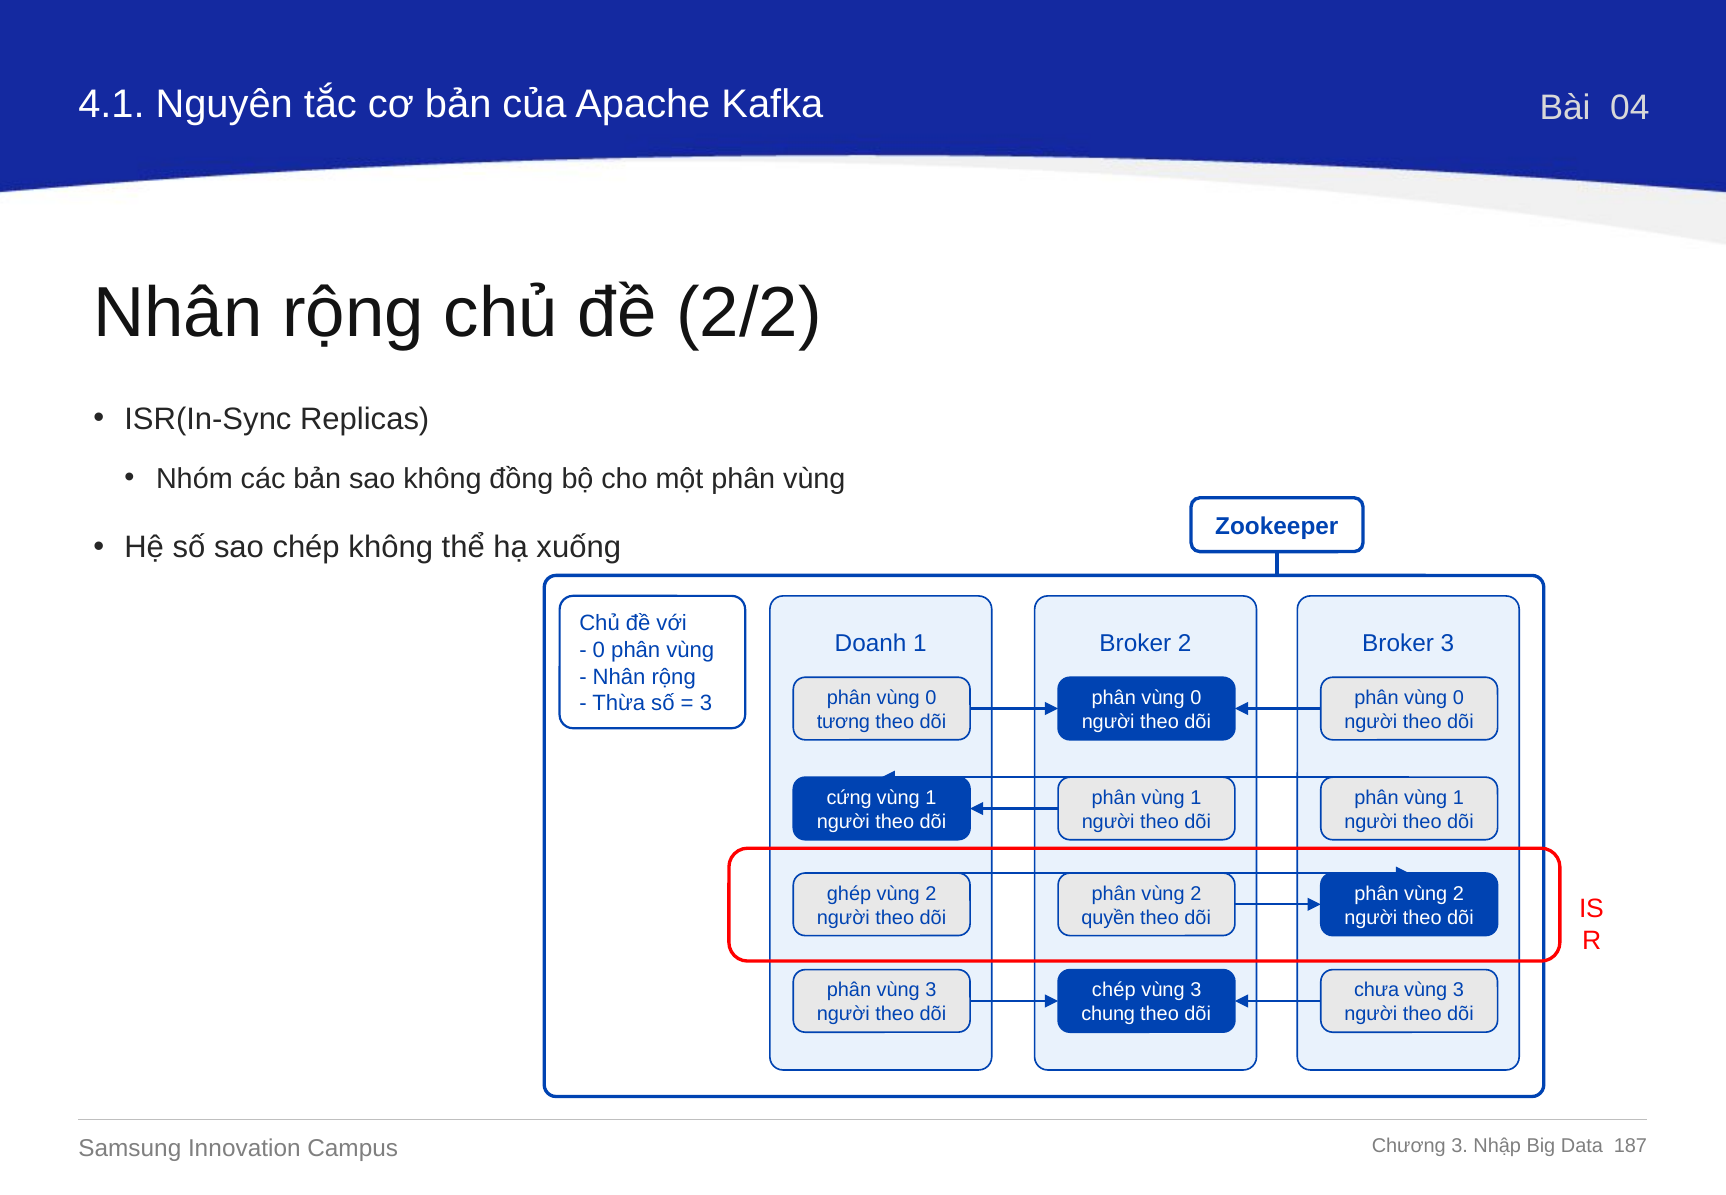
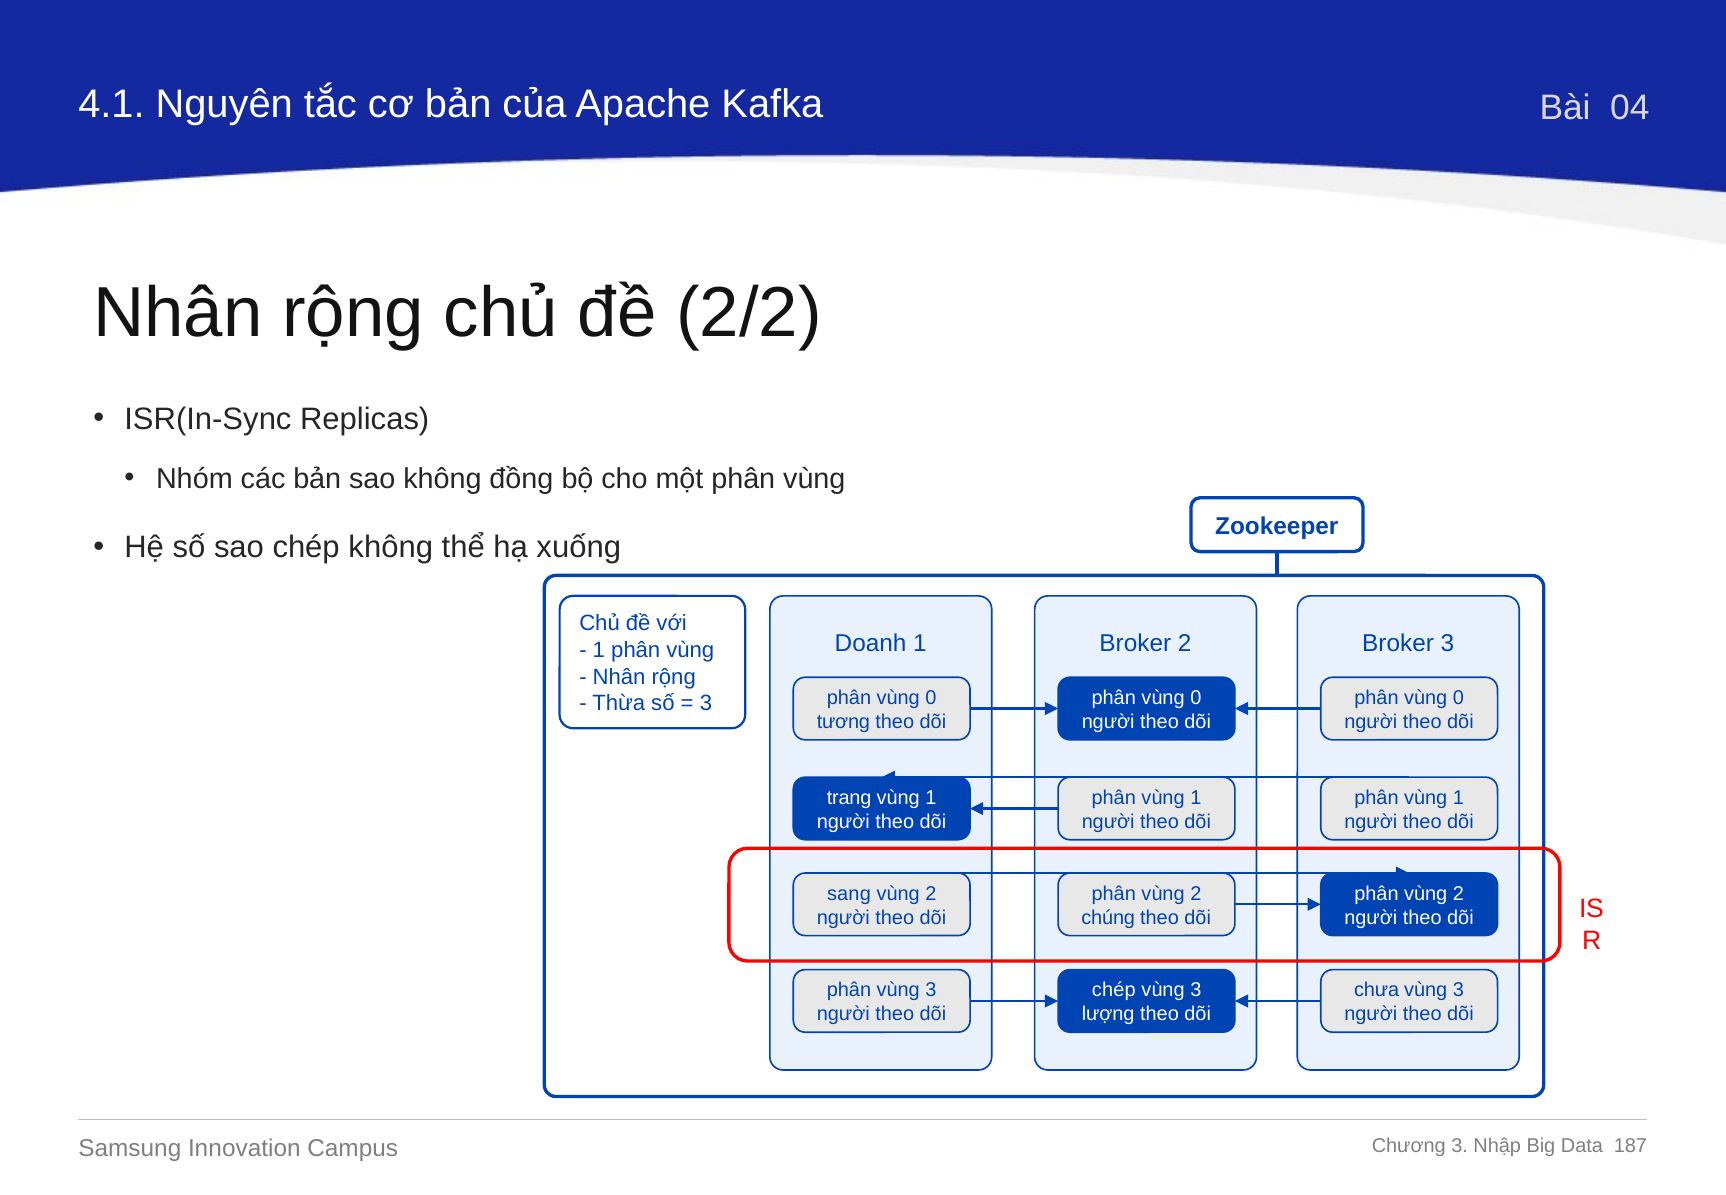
0: 0 -> 1 (599, 650)
cứng: cứng -> trang (849, 798)
ghép: ghép -> sang (849, 894)
quyền: quyền -> chúng (1108, 918)
chung: chung -> lượng (1108, 1014)
